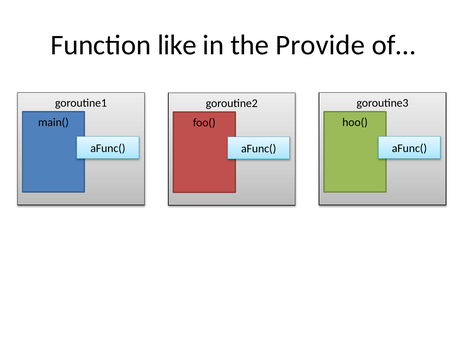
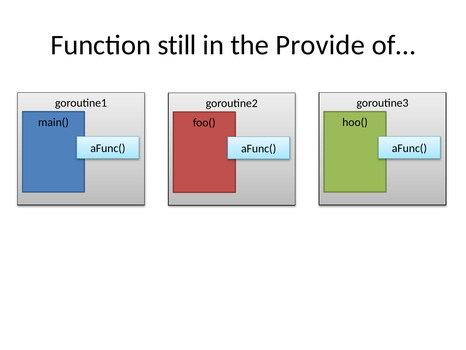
like: like -> still (177, 45)
